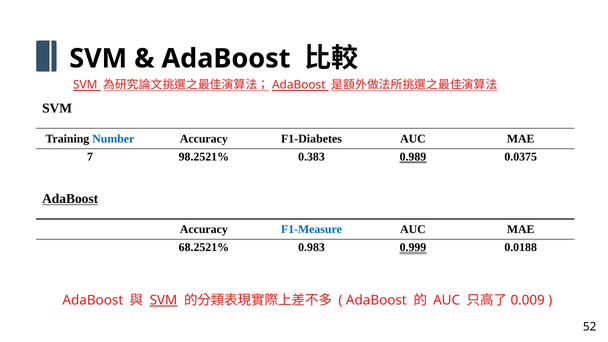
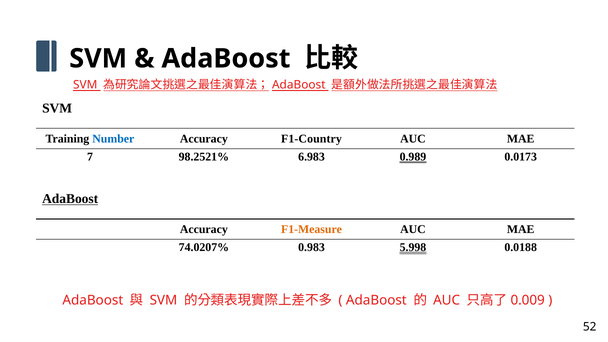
F1-Diabetes: F1-Diabetes -> F1-Country (311, 139)
0.383: 0.383 -> 6.983 (312, 157)
0.0375: 0.0375 -> 0.0173 (521, 157)
F1-Measure colour: blue -> orange (312, 229)
68.2521%: 68.2521% -> 74.0207% (204, 248)
0.999: 0.999 -> 5.998 (413, 248)
SVM underline: present -> none (163, 300)
